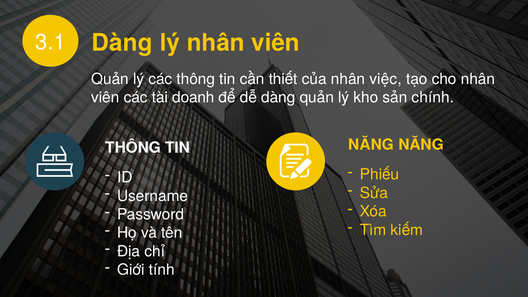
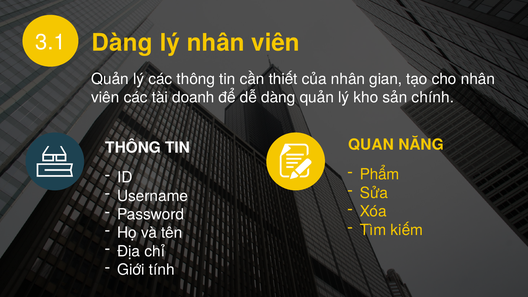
việc: việc -> gian (386, 79)
NĂNG: NĂNG -> QUAN (371, 145)
Phiếu: Phiếu -> Phẩm (380, 174)
